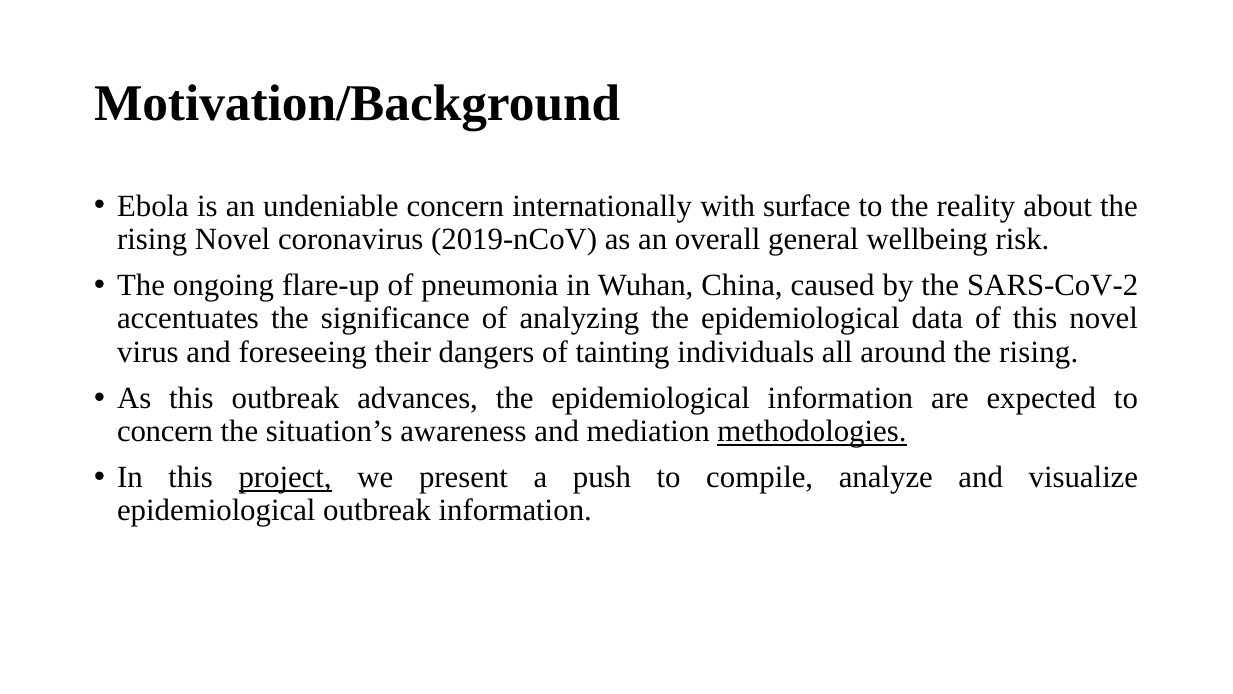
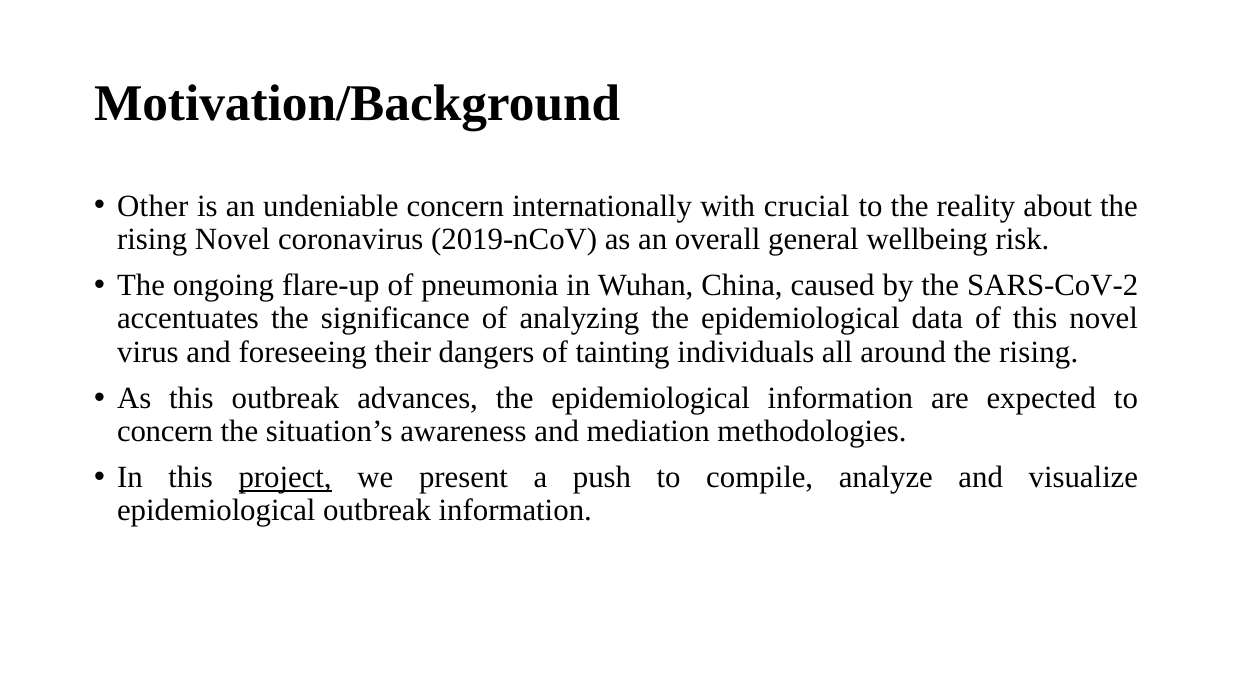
Ebola: Ebola -> Other (153, 206)
surface: surface -> crucial (807, 206)
methodologies underline: present -> none (812, 431)
